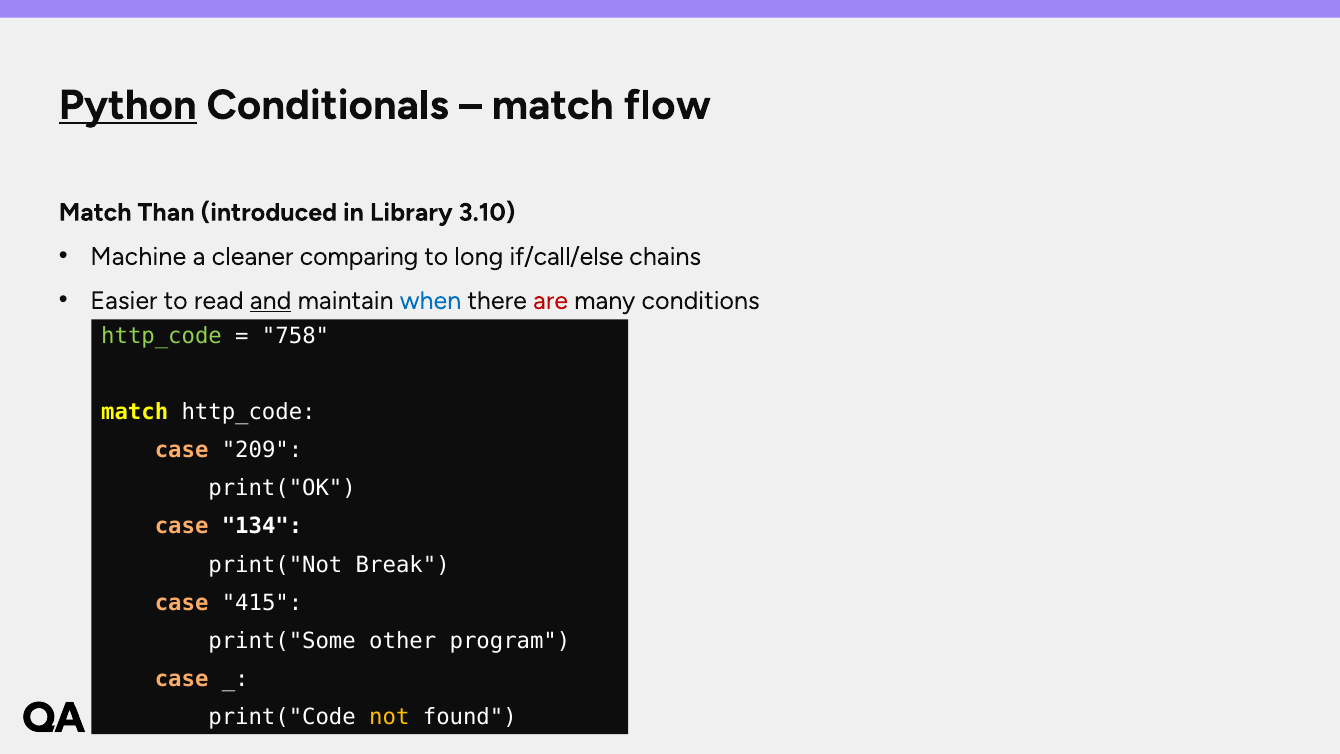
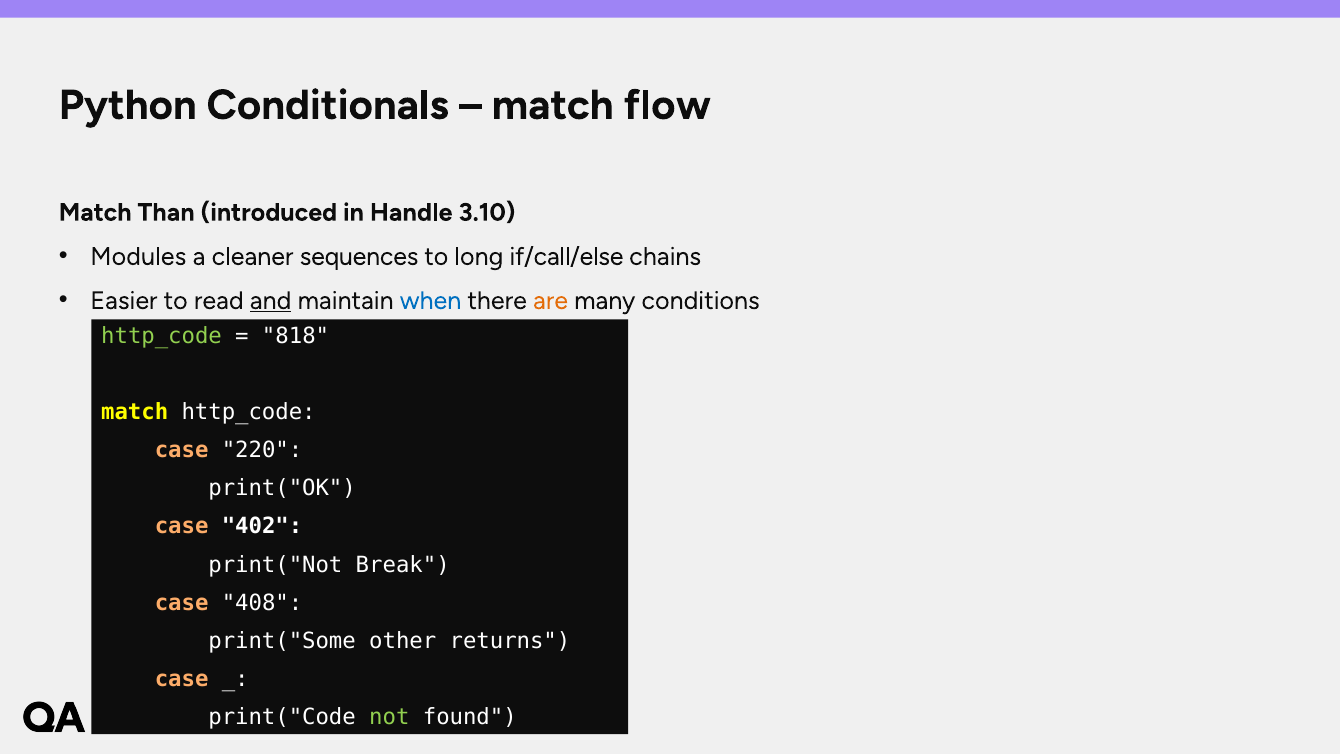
Python underline: present -> none (128, 105)
Library: Library -> Handle (411, 212)
Machine: Machine -> Modules (138, 256)
comparing: comparing -> sequences (359, 256)
are colour: red -> orange (550, 301)
758: 758 -> 818 (296, 336)
209: 209 -> 220 (262, 450)
134: 134 -> 402 (262, 526)
415: 415 -> 408 (262, 603)
program: program -> returns (510, 641)
not colour: yellow -> light green (389, 717)
